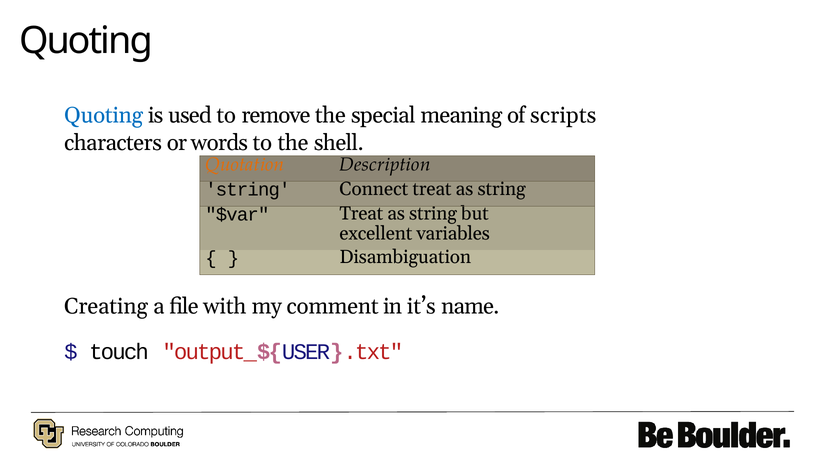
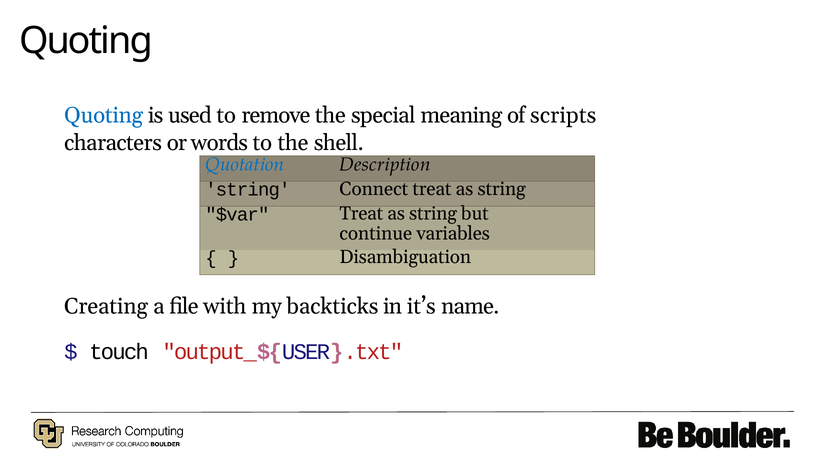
Quotation colour: orange -> blue (245, 165)
excellent: excellent -> continue (376, 234)
comment: comment -> backticks (332, 306)
